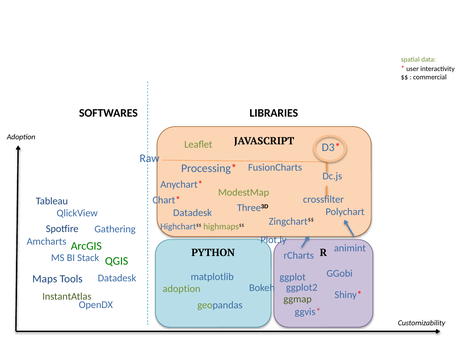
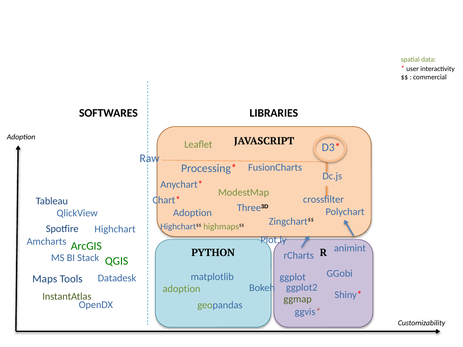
Datadesk: Datadesk -> Adoption (193, 213)
Gathering: Gathering -> Highchart (115, 229)
